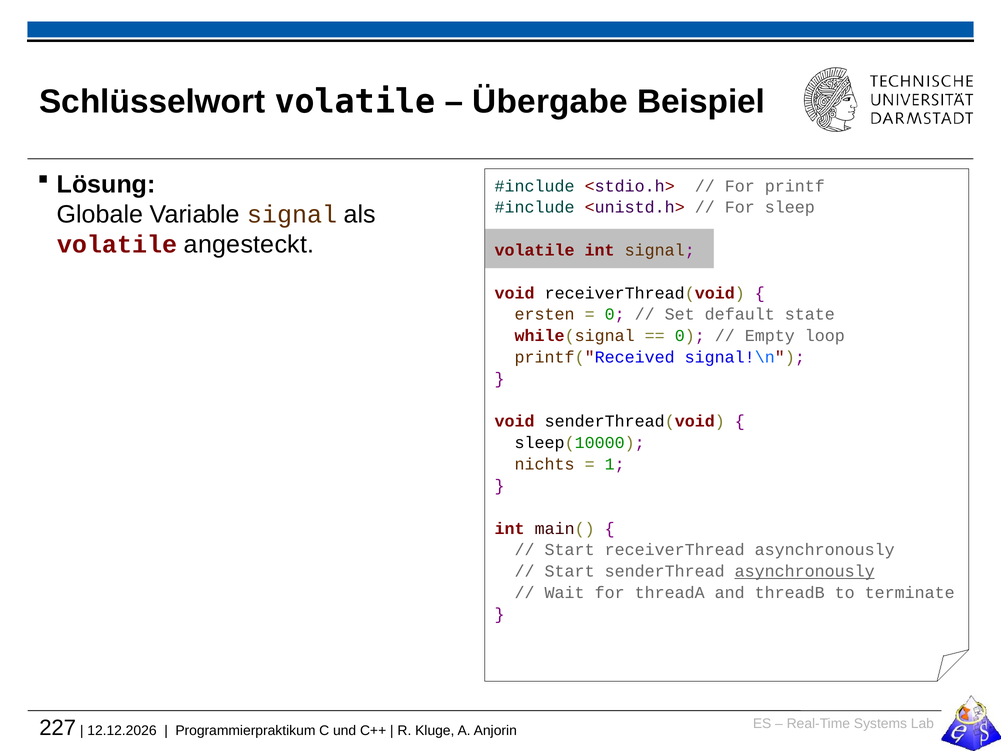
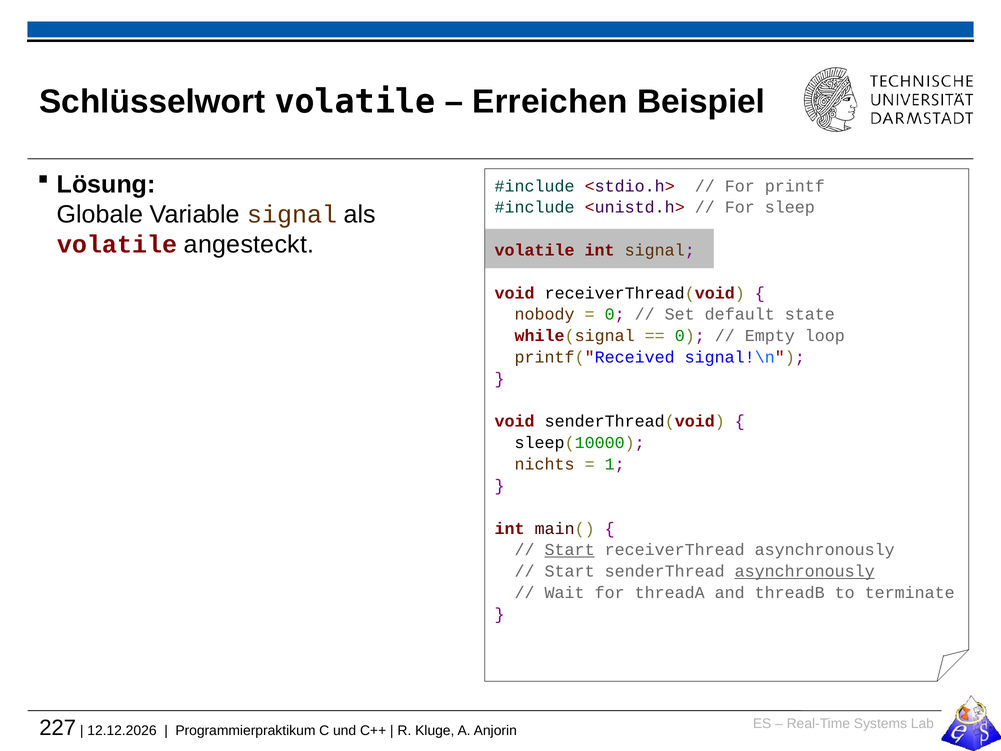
Übergabe: Übergabe -> Erreichen (550, 102)
ersten: ersten -> nobody (545, 314)
Start underline: none -> present (570, 550)
